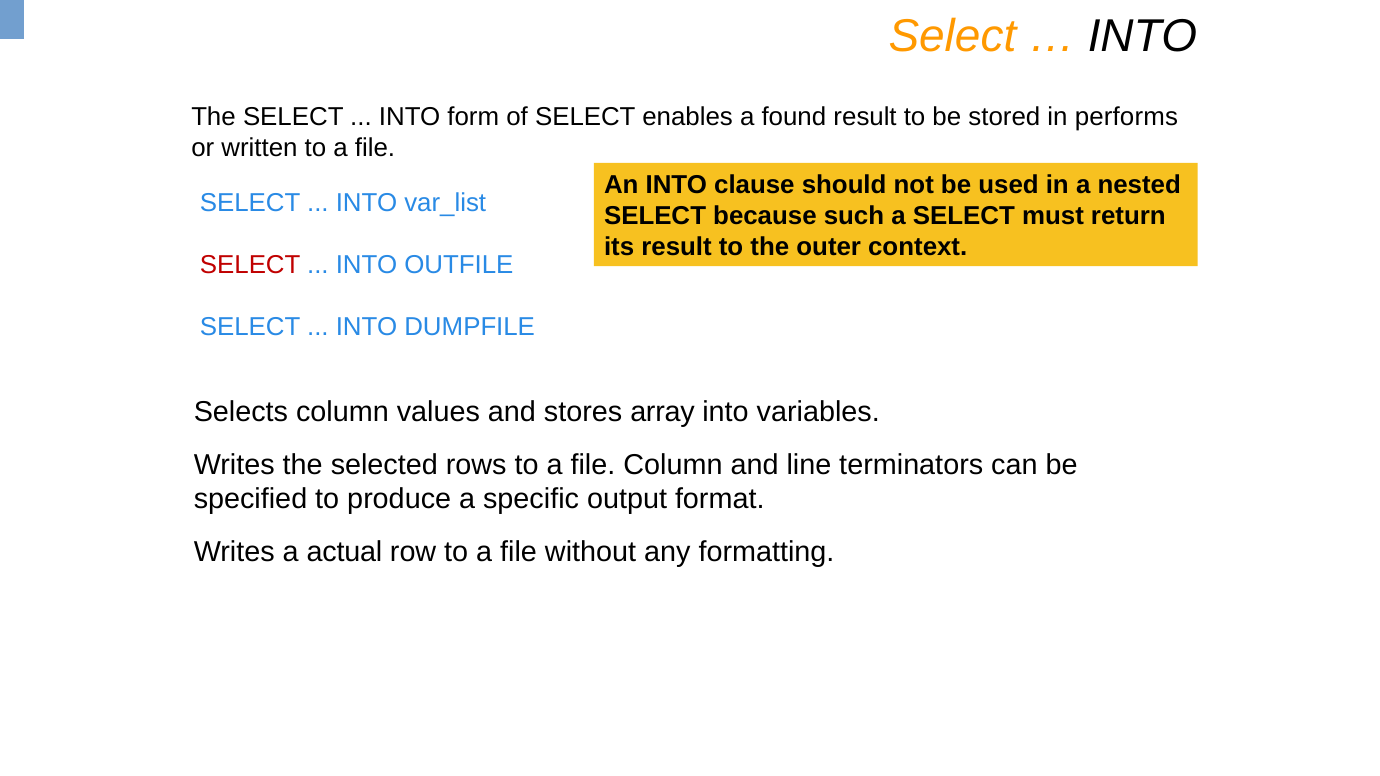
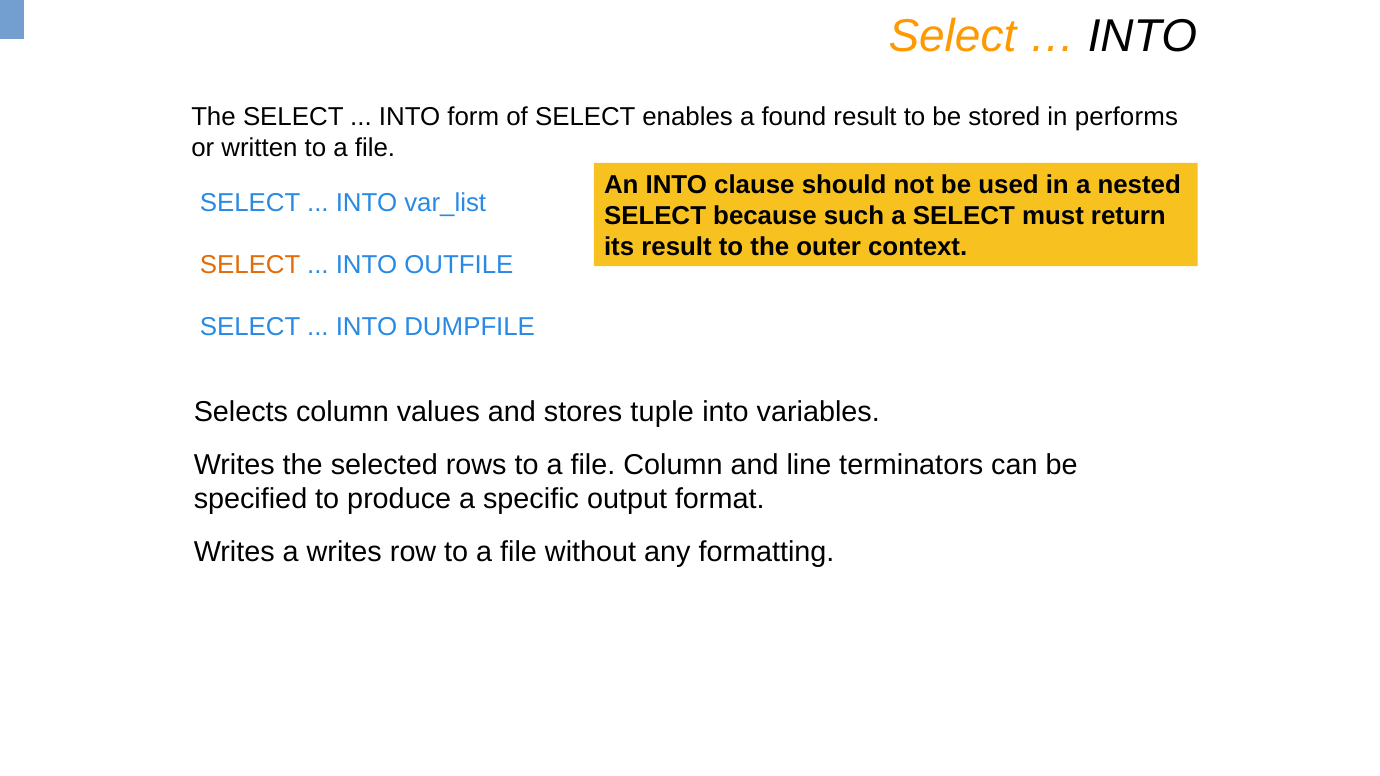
SELECT colour: red -> orange (250, 265)
array: array -> tuple (662, 412)
a actual: actual -> writes (344, 552)
